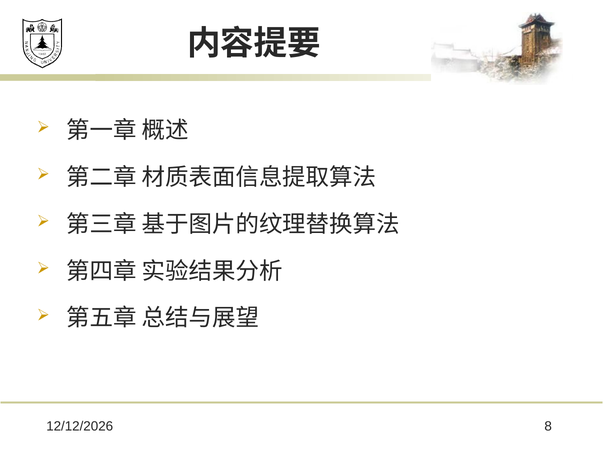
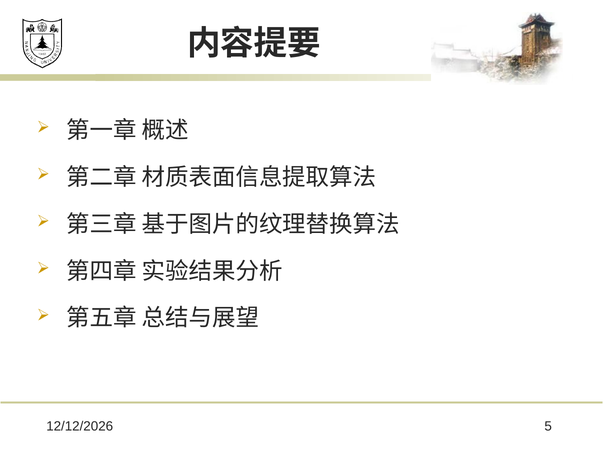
8: 8 -> 5 (548, 426)
